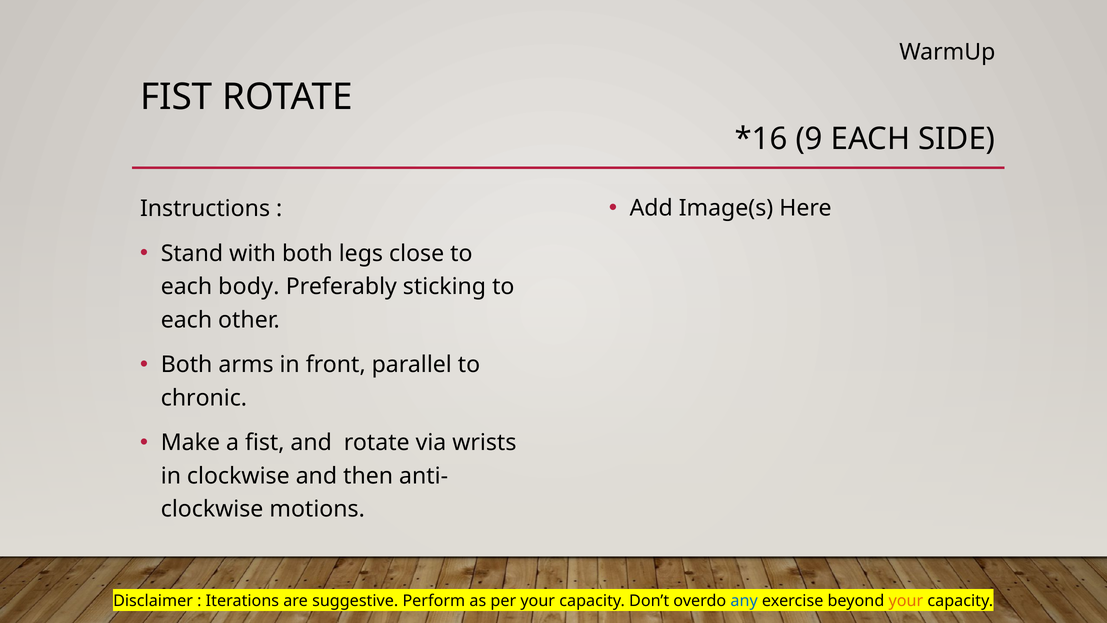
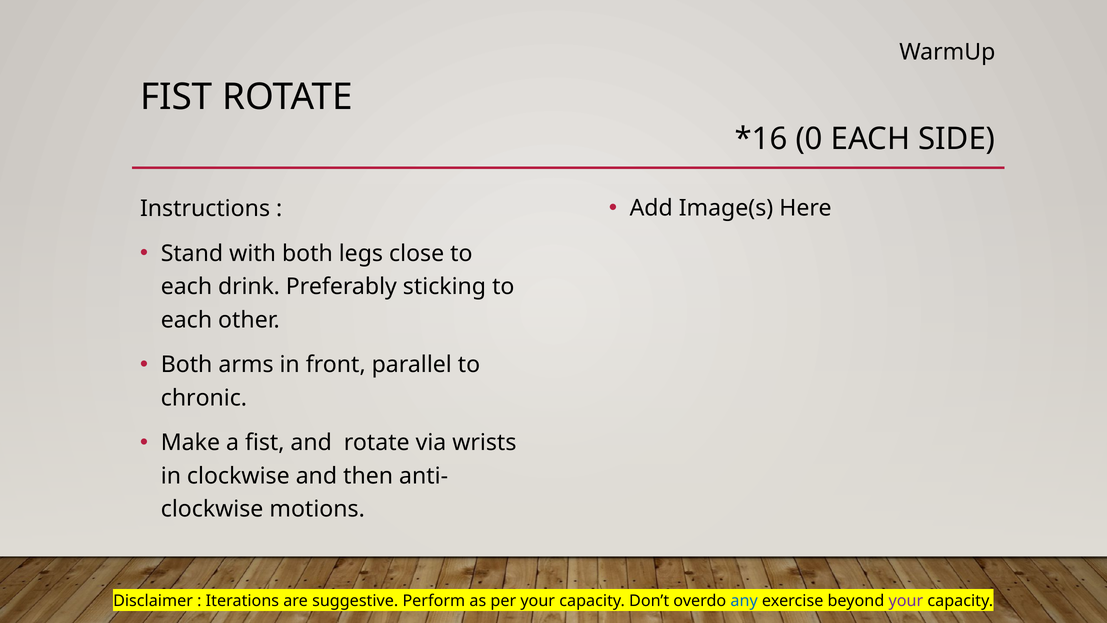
9: 9 -> 0 (809, 139)
body: body -> drink (249, 287)
your colour: orange -> purple (906, 600)
